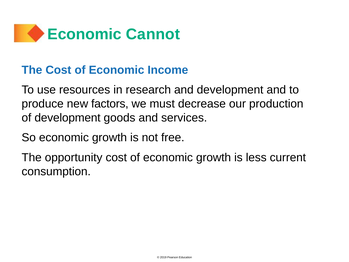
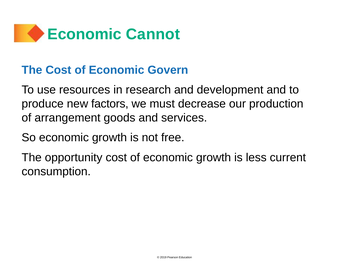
Income: Income -> Govern (168, 70)
of development: development -> arrangement (68, 118)
